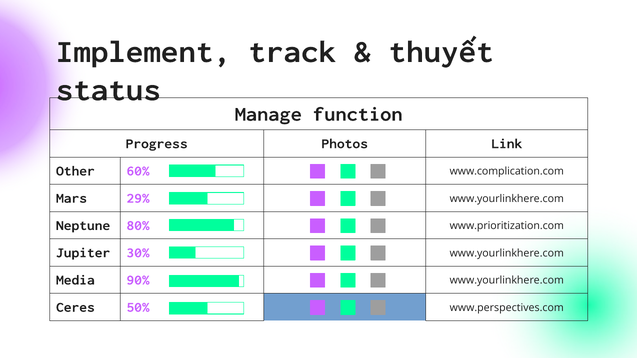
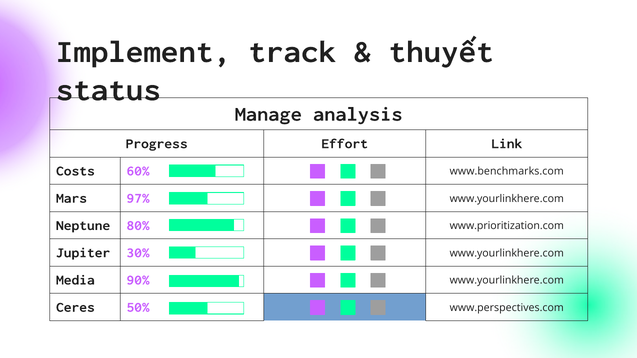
function: function -> analysis (358, 114)
Photos: Photos -> Effort (345, 144)
Other: Other -> Costs (75, 171)
www.complication.com: www.complication.com -> www.benchmarks.com (507, 172)
29%: 29% -> 97% (138, 198)
